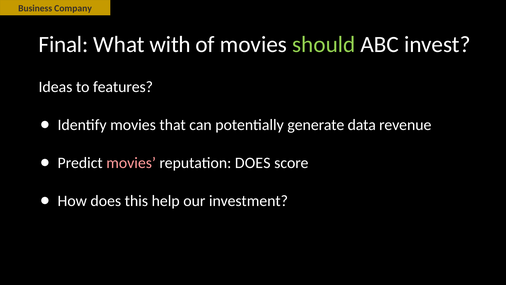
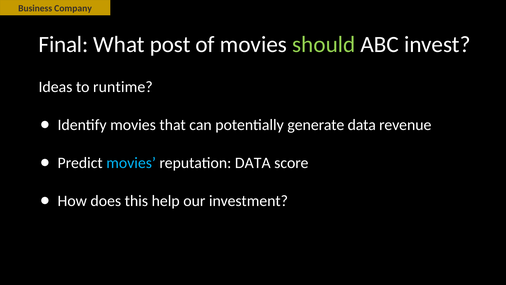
with: with -> post (170, 44)
features: features -> runtime (123, 87)
movies colour: pink -> light blue (131, 163)
reputation DOES: DOES -> DATA (253, 163)
